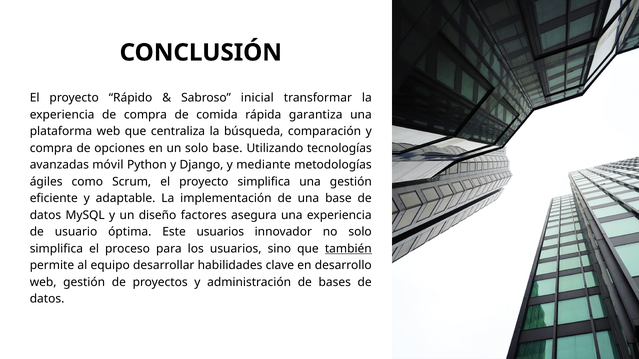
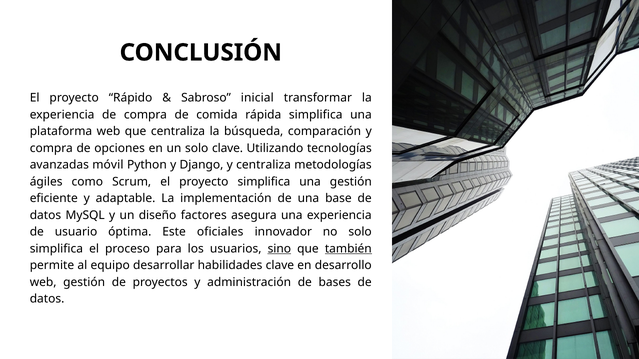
rápida garantiza: garantiza -> simplifica (316, 115)
solo base: base -> clave (228, 148)
y mediante: mediante -> centraliza (264, 165)
Este usuarios: usuarios -> oficiales (220, 232)
sino underline: none -> present (279, 249)
